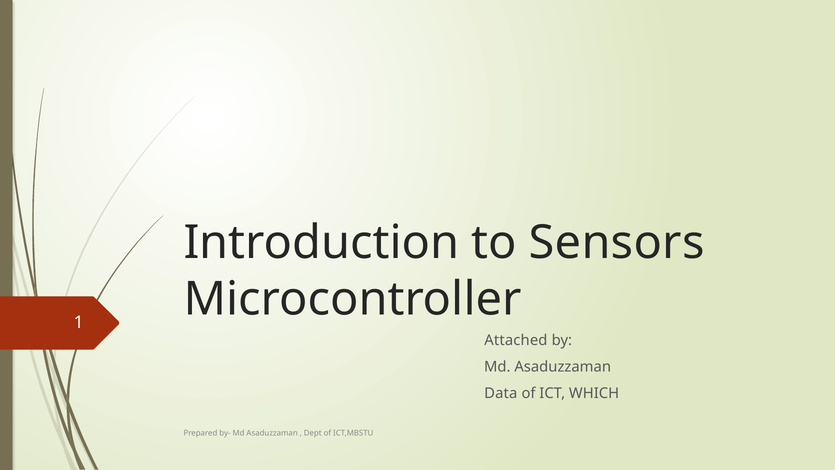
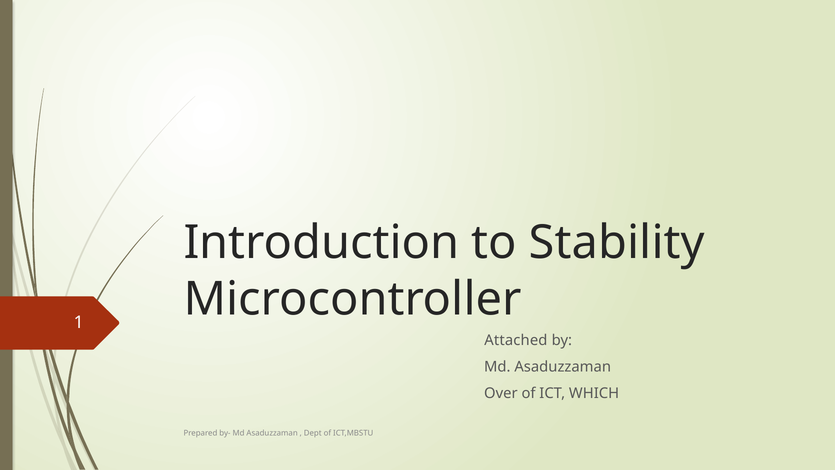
Sensors: Sensors -> Stability (617, 243)
Data: Data -> Over (501, 393)
